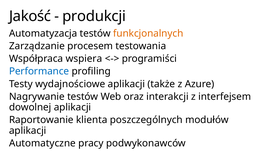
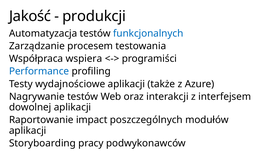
funkcjonalnych colour: orange -> blue (148, 33)
klienta: klienta -> impact (92, 120)
Automatyczne: Automatyczne -> Storyboarding (42, 143)
